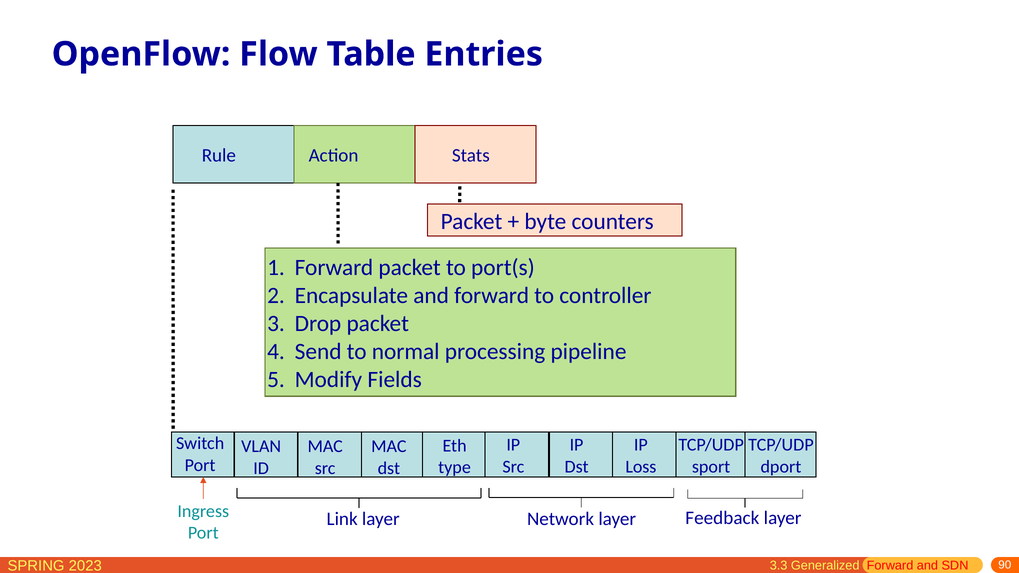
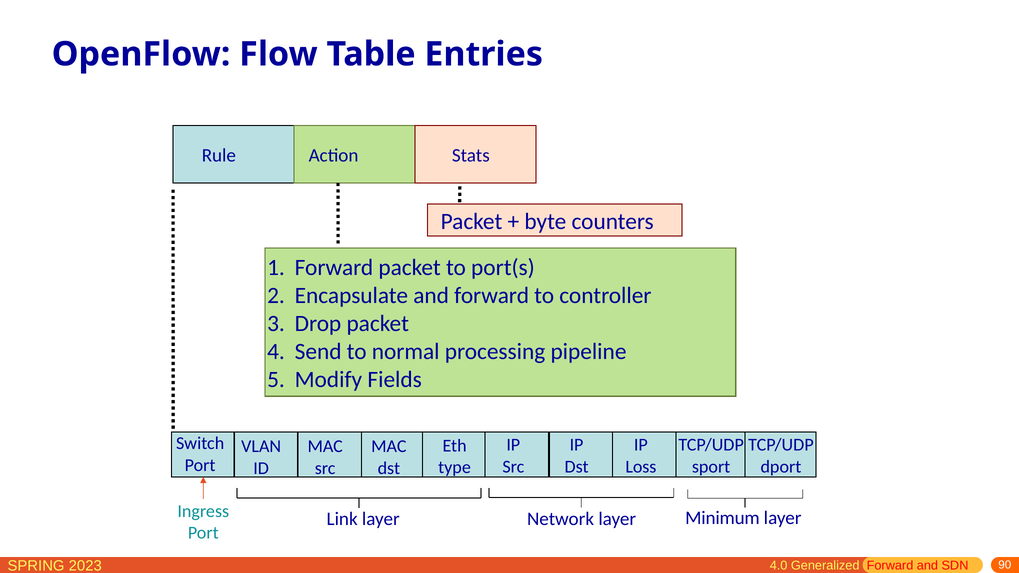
Feedback: Feedback -> Minimum (722, 518)
3.3: 3.3 -> 4.0 (779, 566)
